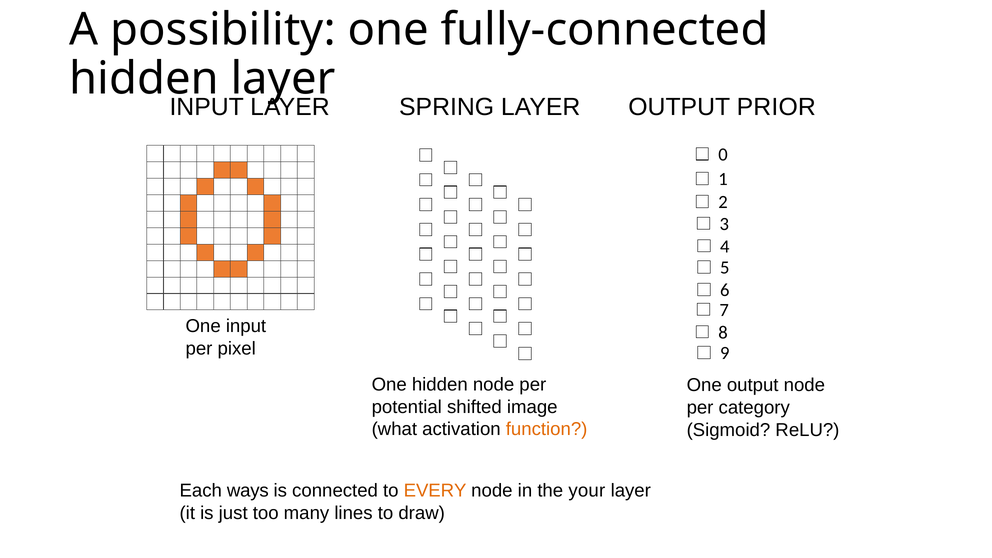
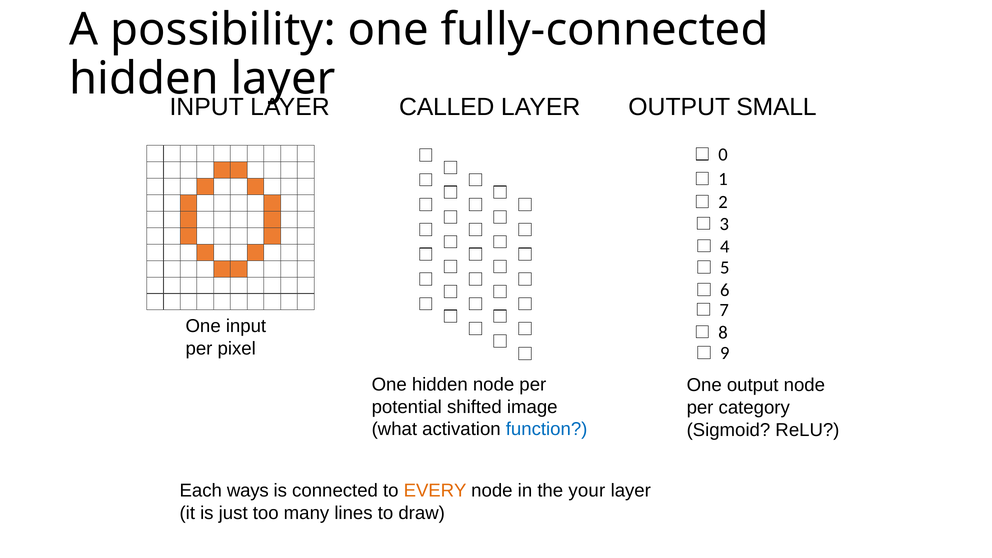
SPRING: SPRING -> CALLED (447, 107)
PRIOR: PRIOR -> SMALL (776, 107)
function colour: orange -> blue (547, 429)
